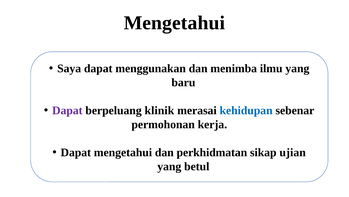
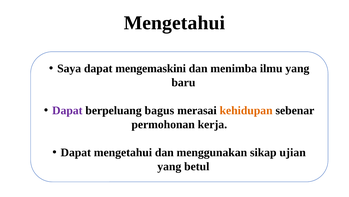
menggunakan: menggunakan -> mengemaskini (151, 68)
klinik: klinik -> bagus (159, 110)
kehidupan colour: blue -> orange (246, 110)
perkhidmatan: perkhidmatan -> menggunakan (212, 152)
